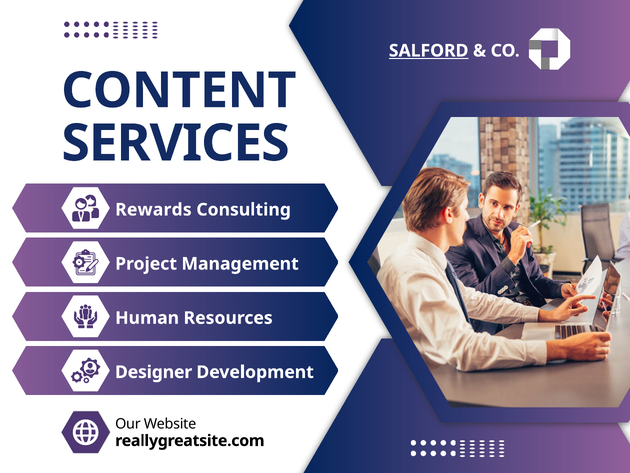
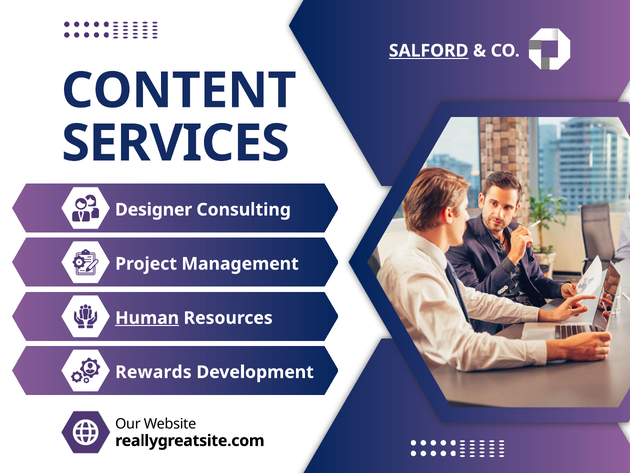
Rewards: Rewards -> Designer (154, 209)
Human underline: none -> present (147, 318)
Designer: Designer -> Rewards (153, 372)
